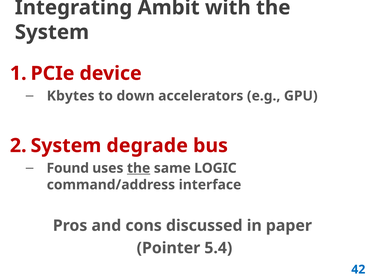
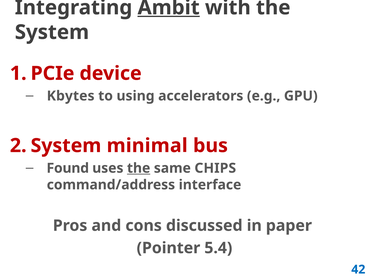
Ambit underline: none -> present (169, 8)
down: down -> using (136, 96)
degrade: degrade -> minimal (147, 146)
LOGIC: LOGIC -> CHIPS (215, 168)
